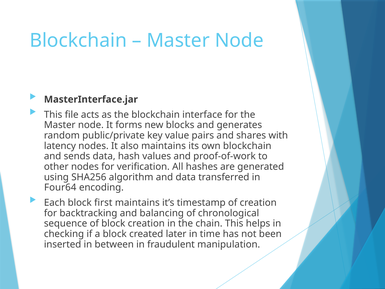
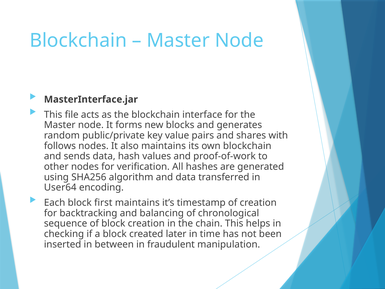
latency: latency -> follows (60, 146)
Four64: Four64 -> User64 (60, 187)
